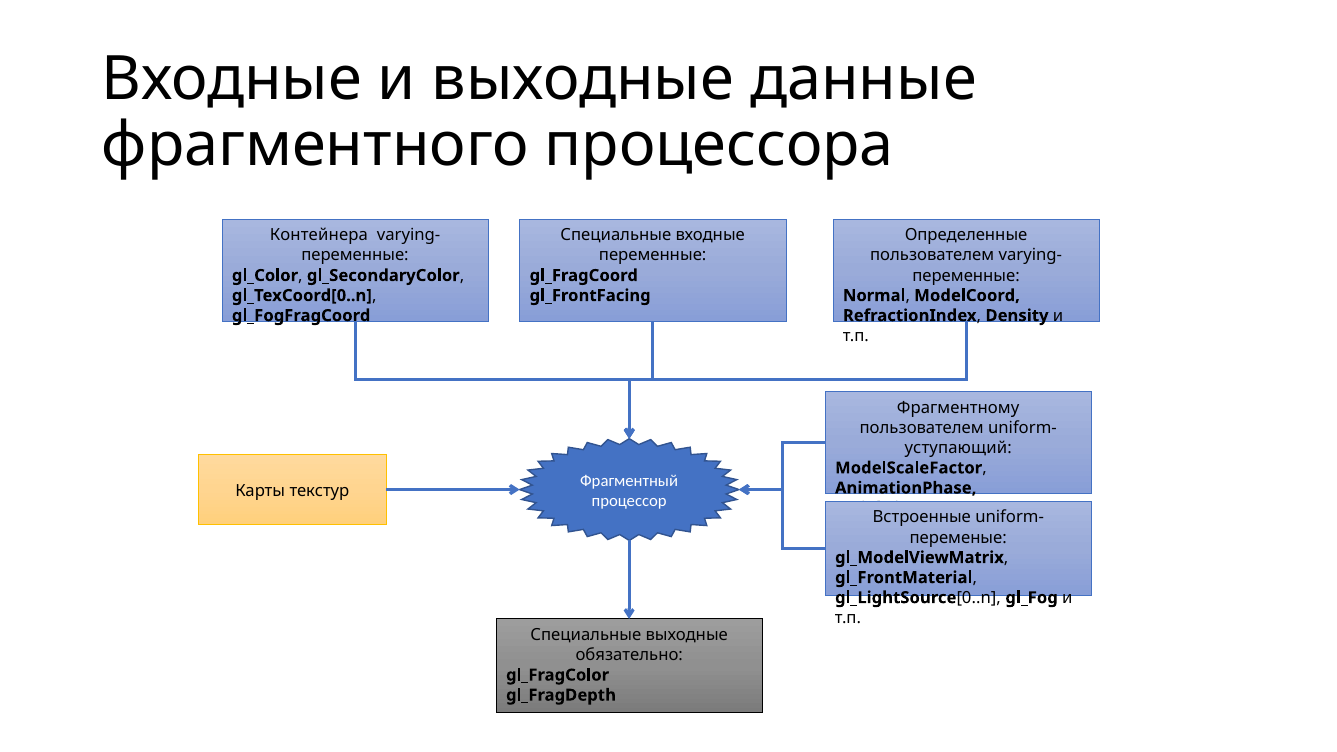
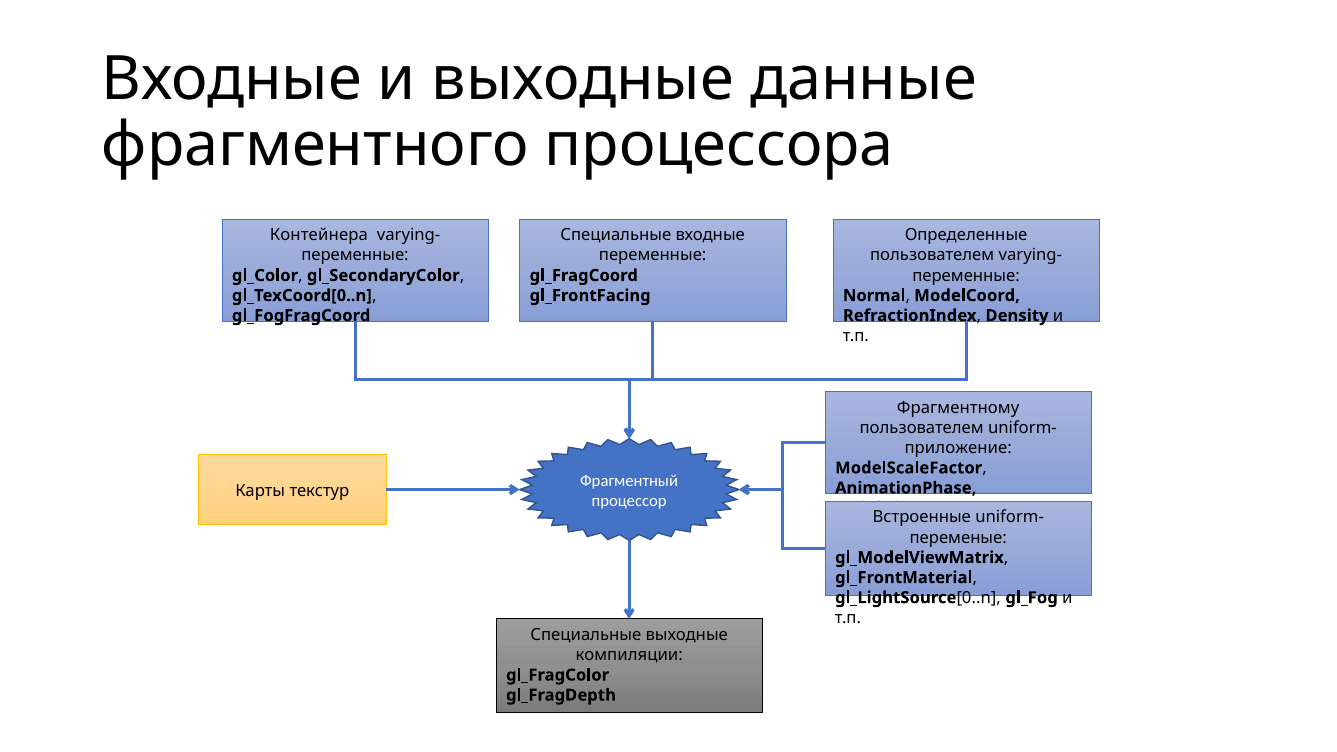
уступающий: уступающий -> приложение (958, 448)
обязательно: обязательно -> компиляции (629, 655)
